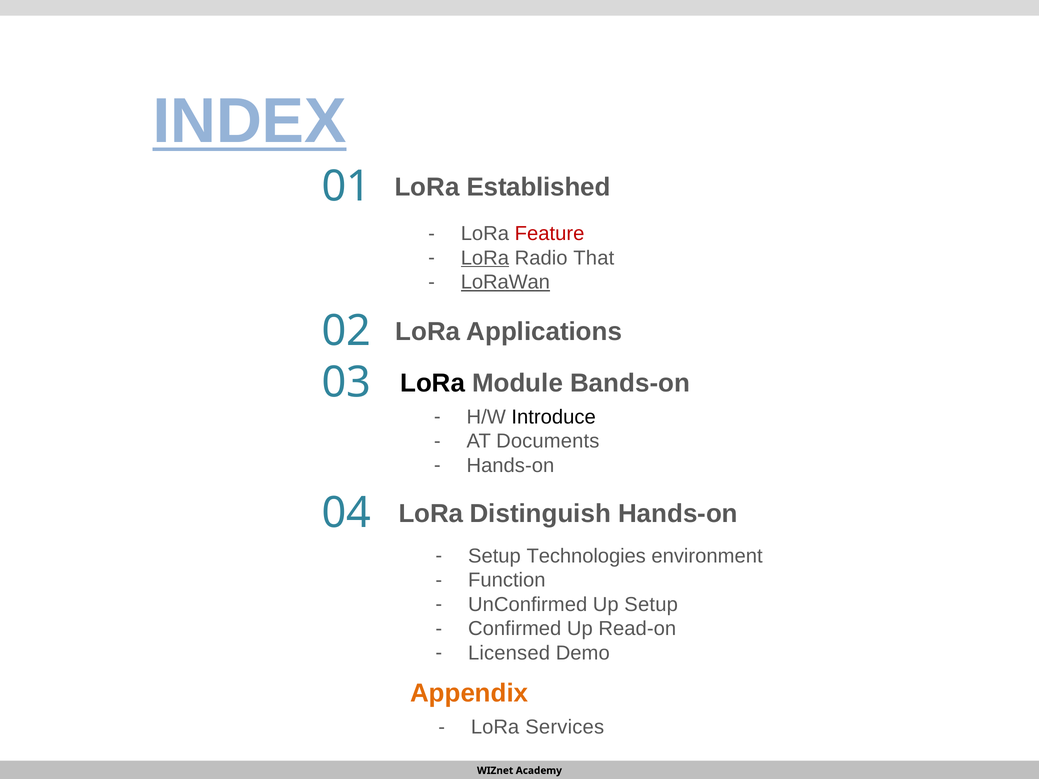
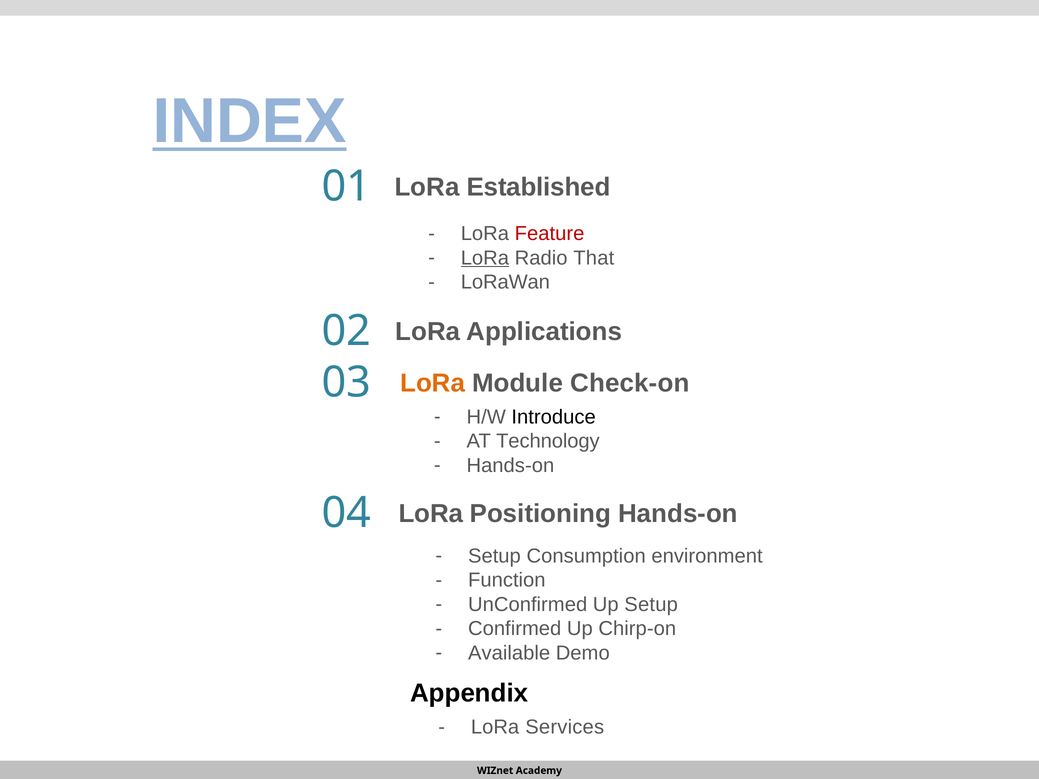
LoRaWan underline: present -> none (505, 282)
LoRa colour: black -> orange (433, 384)
Bands-on: Bands-on -> Check-on (630, 384)
Documents: Documents -> Technology (548, 441)
Distinguish: Distinguish -> Positioning (540, 514)
Technologies: Technologies -> Consumption (586, 556)
Read-on: Read-on -> Chirp-on (637, 629)
Licensed: Licensed -> Available (509, 653)
Appendix colour: orange -> black (469, 693)
